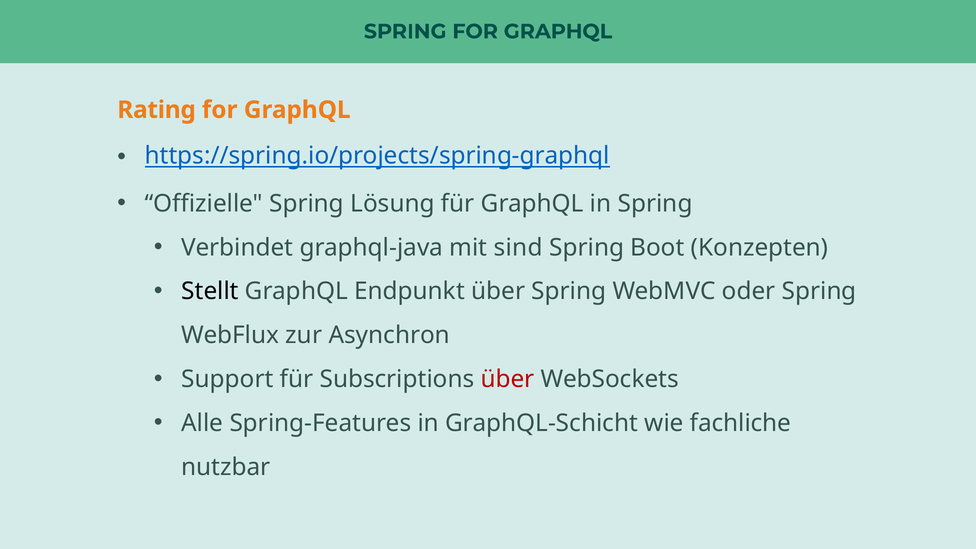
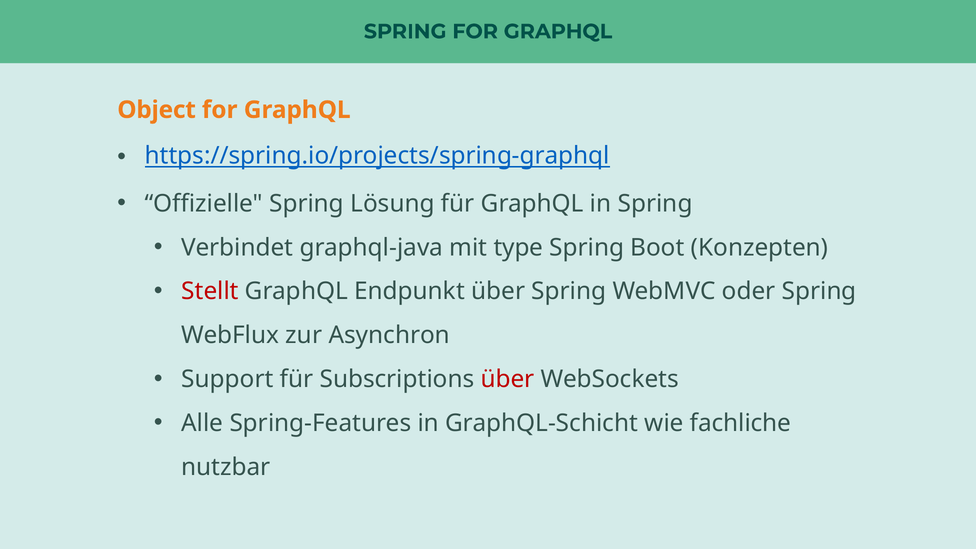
Rating: Rating -> Object (157, 110)
sind: sind -> type (518, 248)
Stellt colour: black -> red (210, 291)
